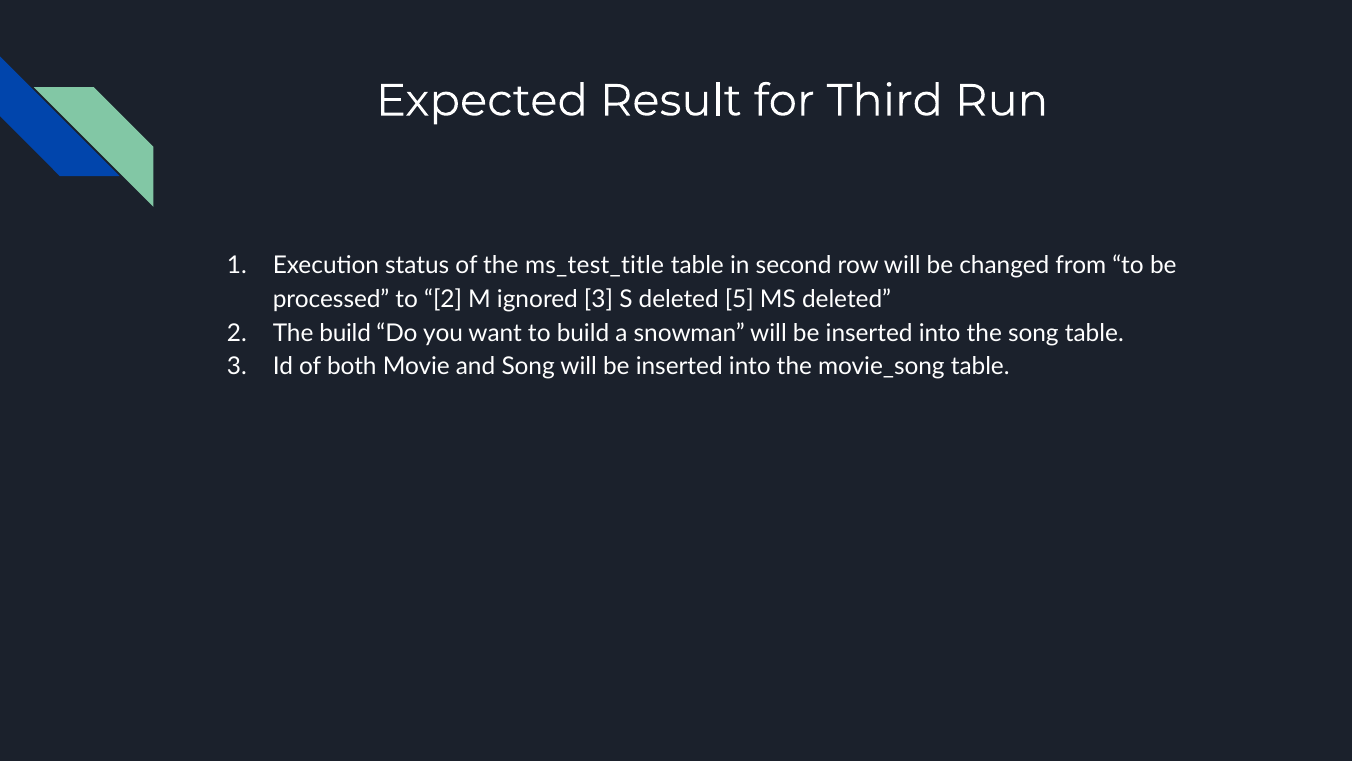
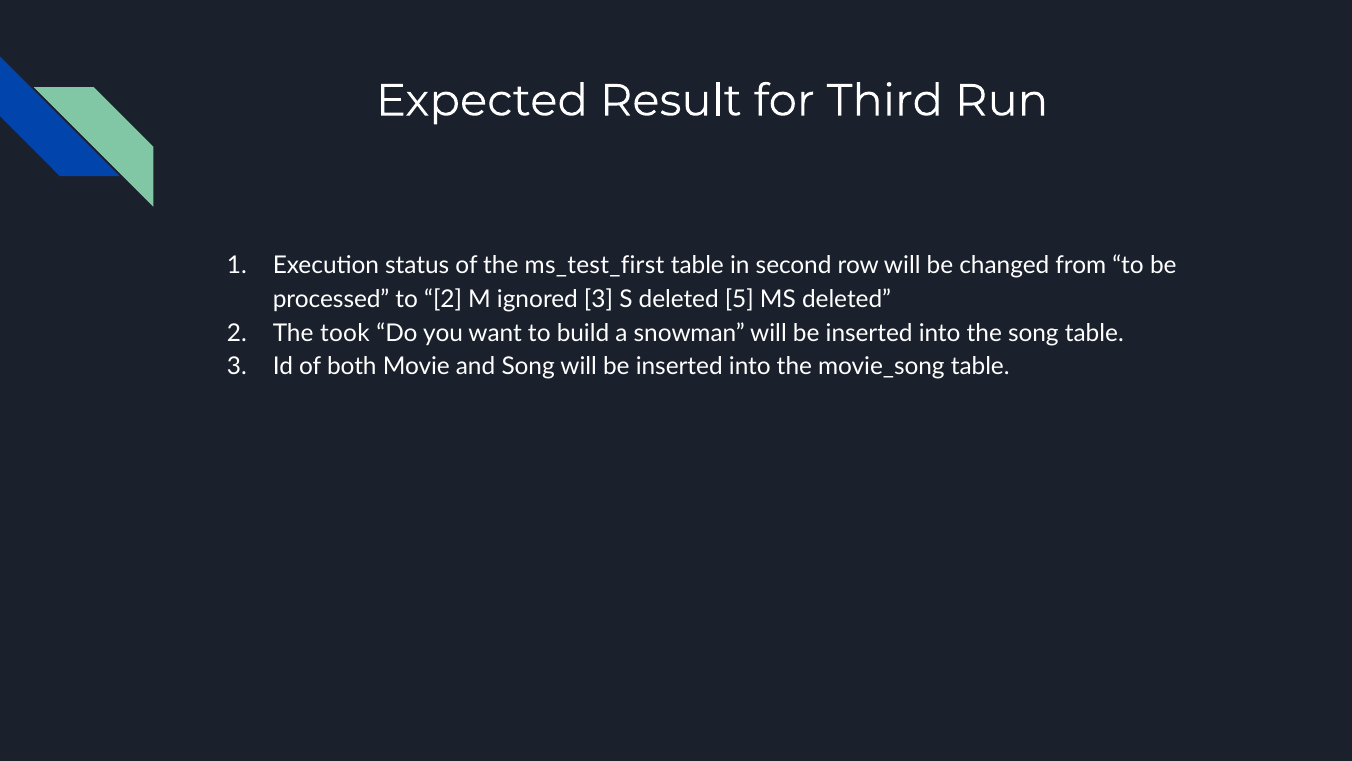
ms_test_title: ms_test_title -> ms_test_first (595, 266)
The build: build -> took (345, 333)
